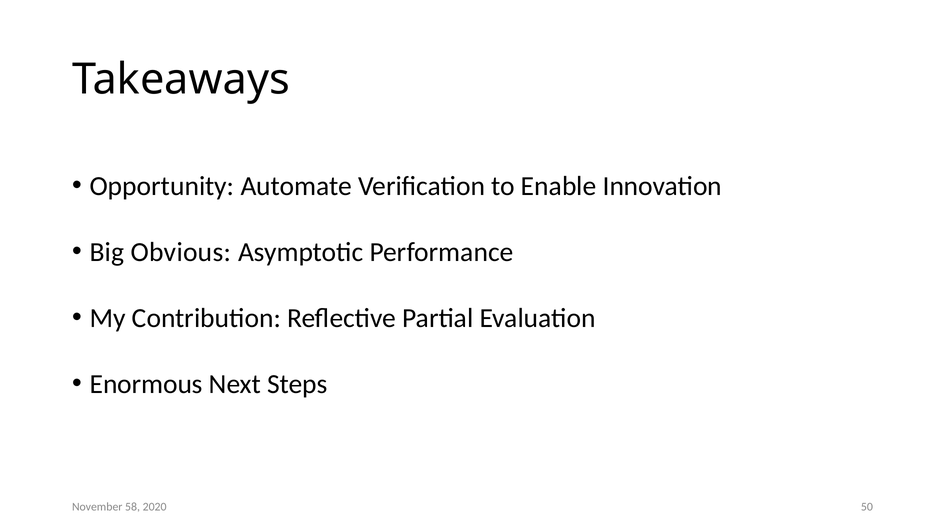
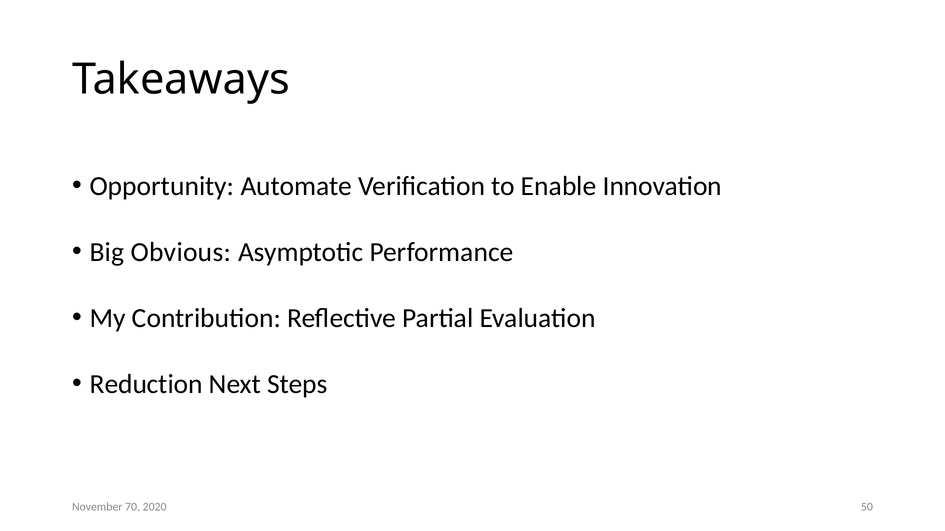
Enormous: Enormous -> Reduction (146, 384)
58: 58 -> 70 (133, 508)
